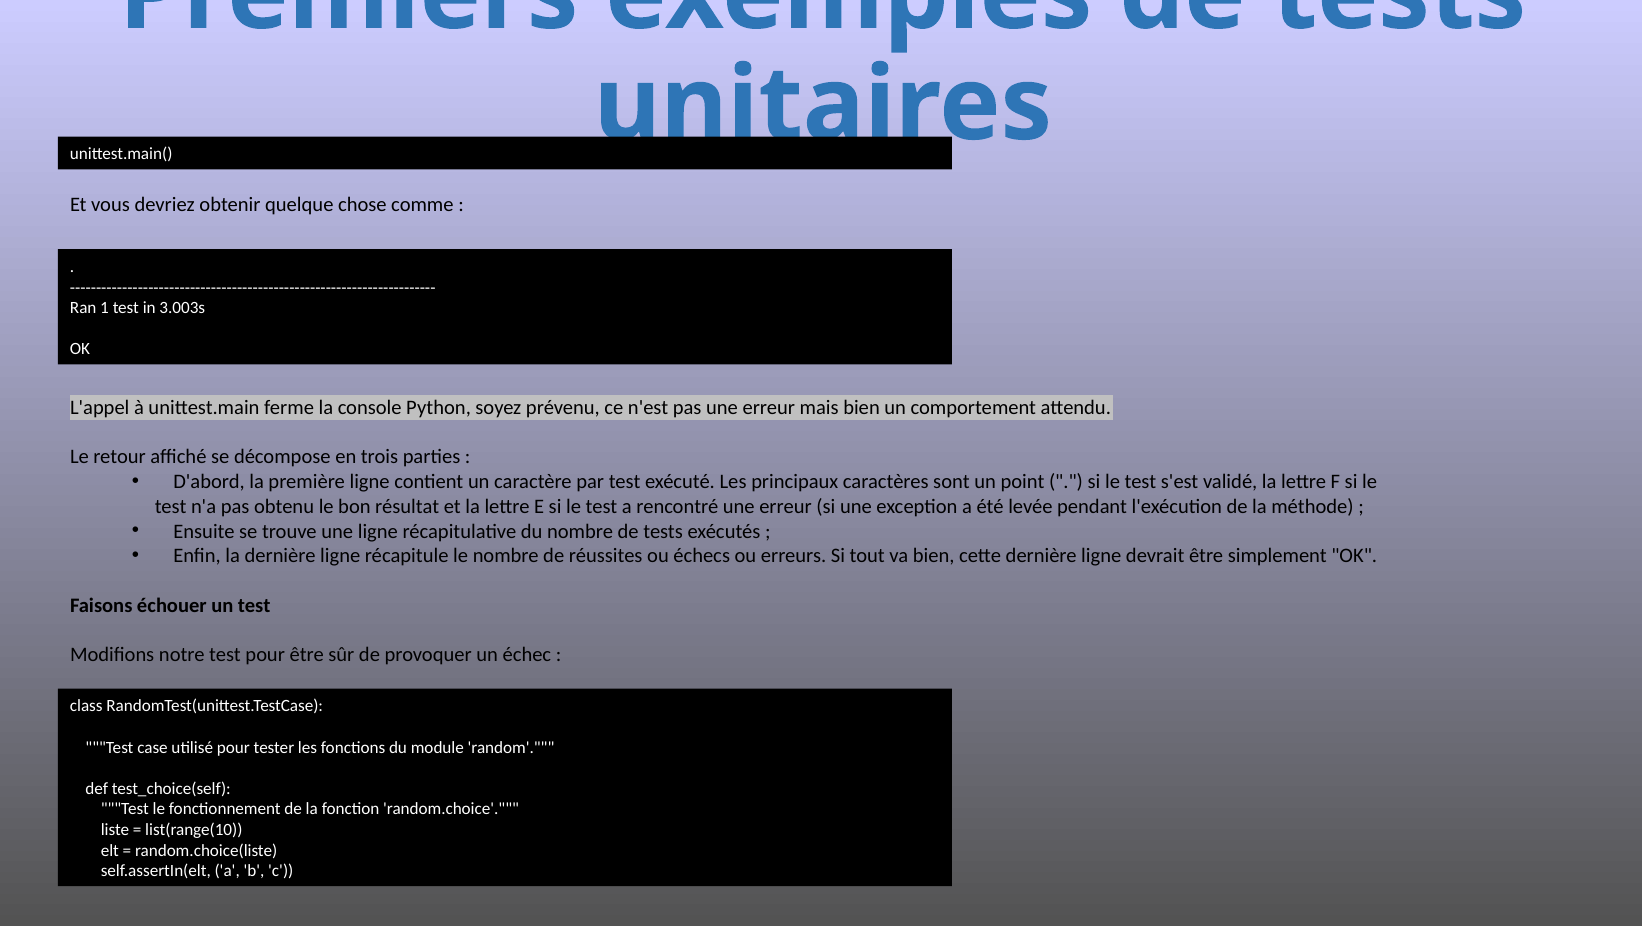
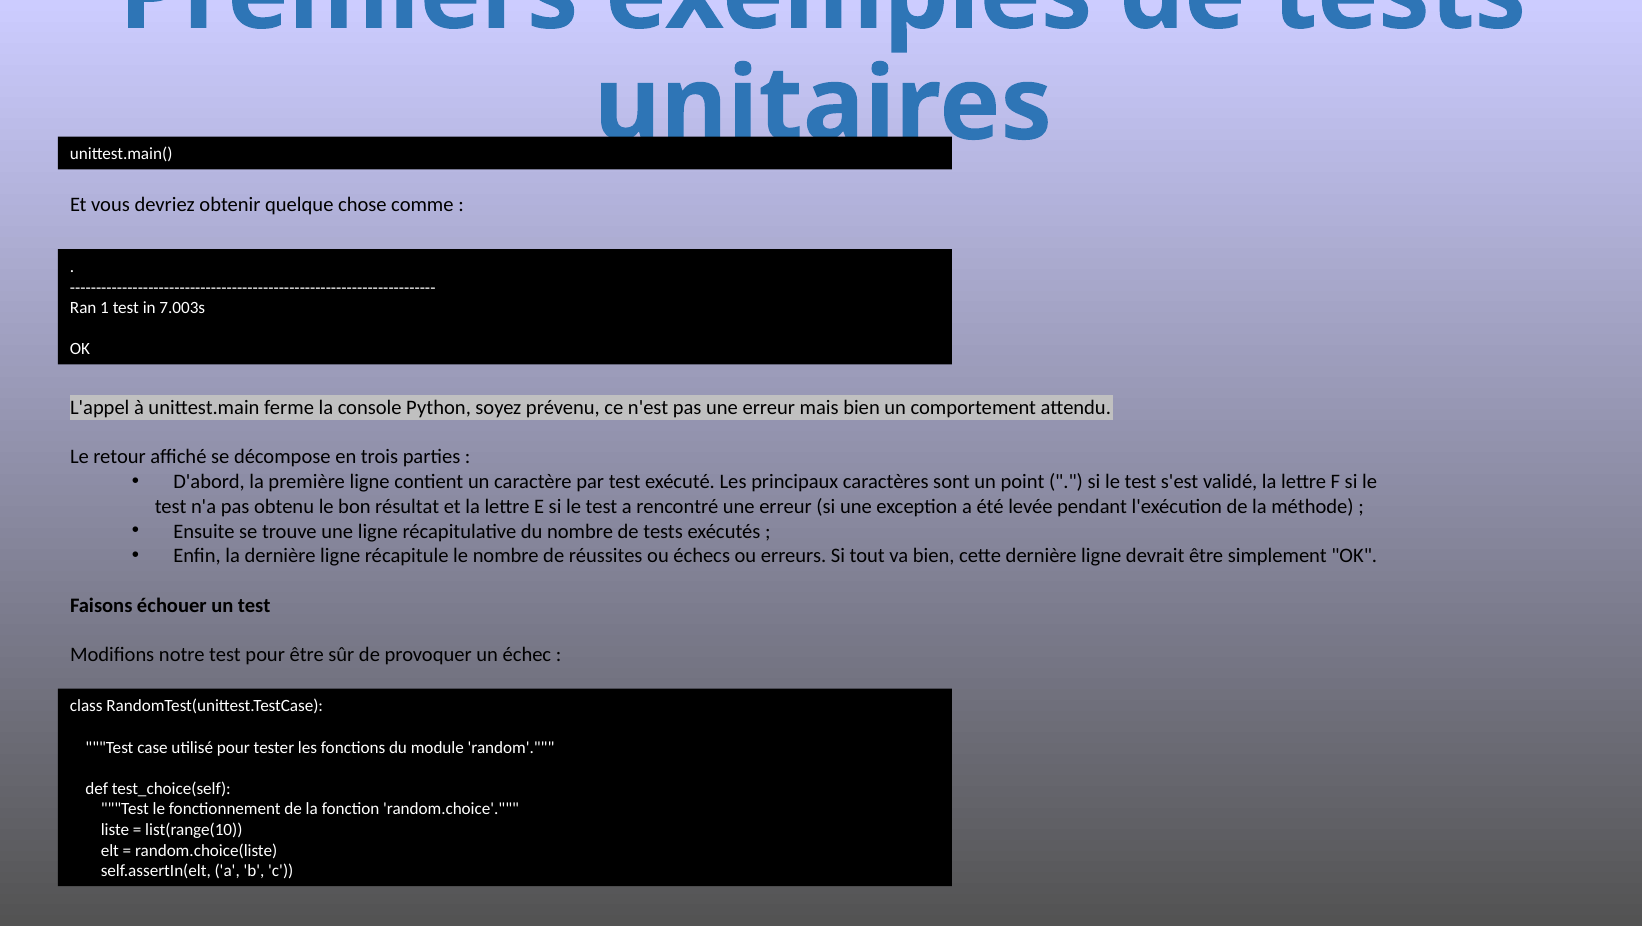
3.003s: 3.003s -> 7.003s (182, 308)
